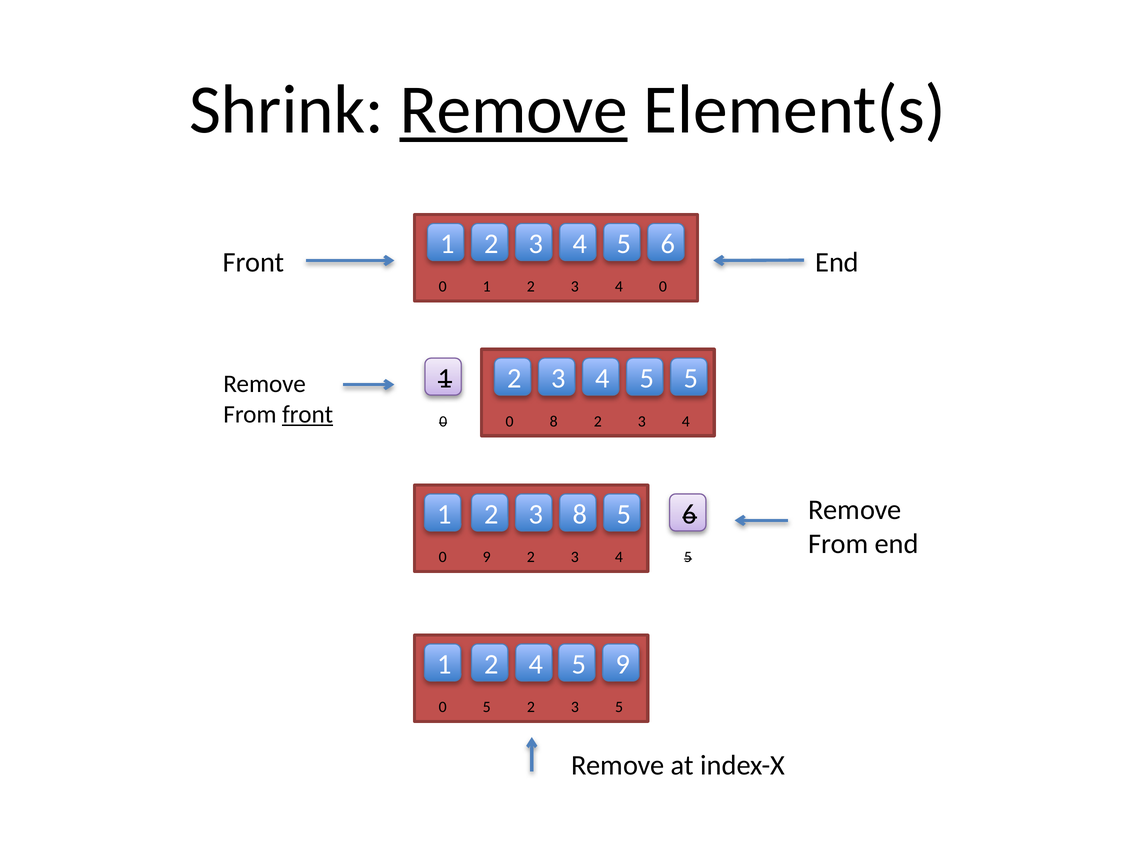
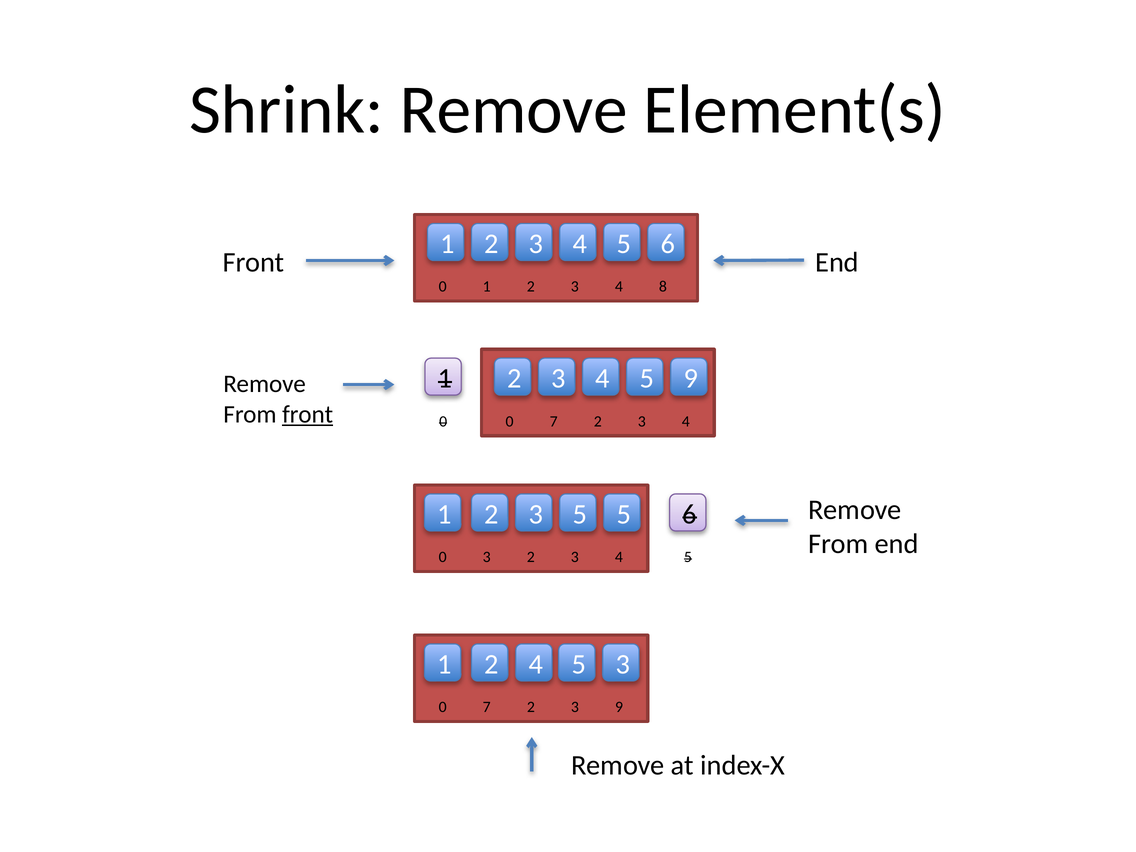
Remove underline: present -> none (514, 110)
4 0: 0 -> 8 (663, 287)
5 5: 5 -> 9 (691, 379)
8: 8 -> 7 (554, 421)
3 8: 8 -> 5 (580, 514)
0 9: 9 -> 3 (487, 557)
5 9: 9 -> 3 (623, 664)
5: 5 -> 7 (487, 707)
3 5: 5 -> 9 (619, 707)
